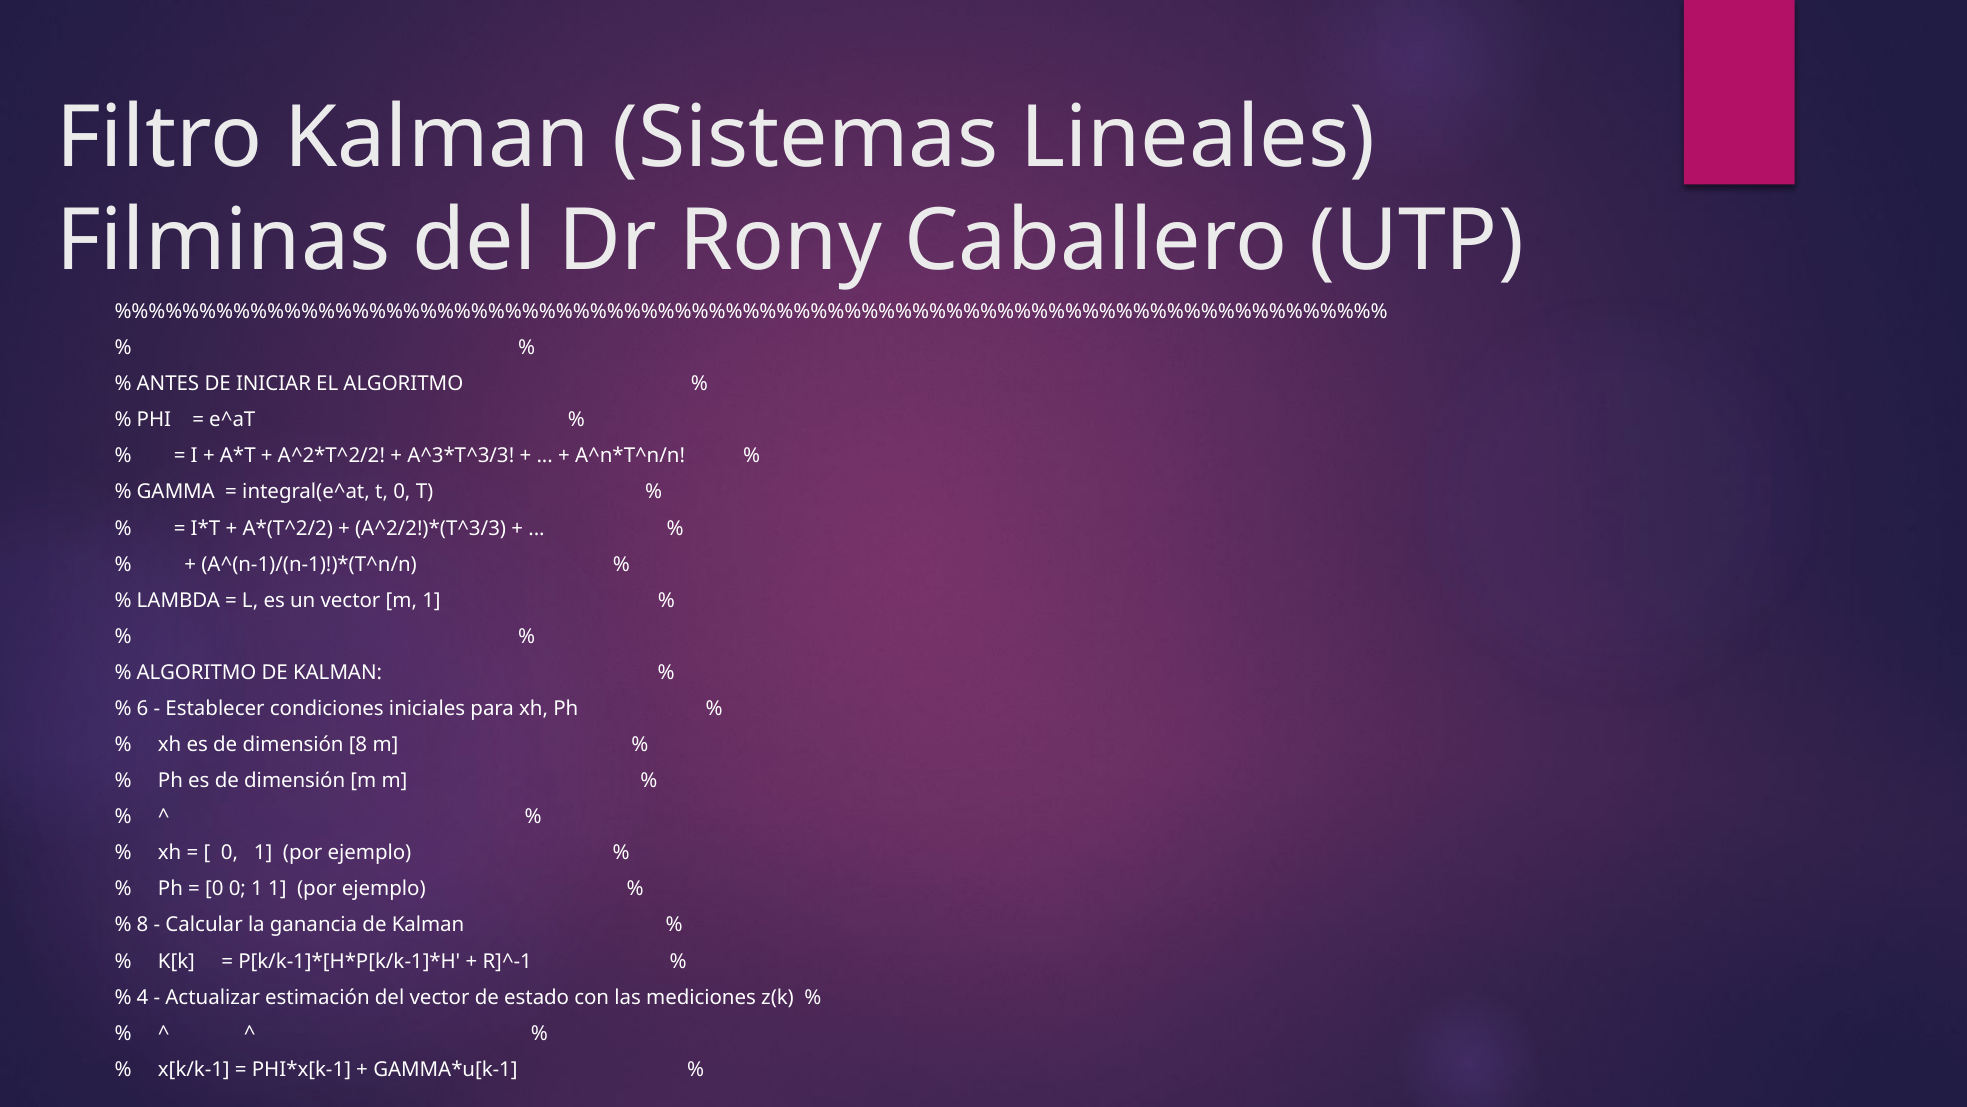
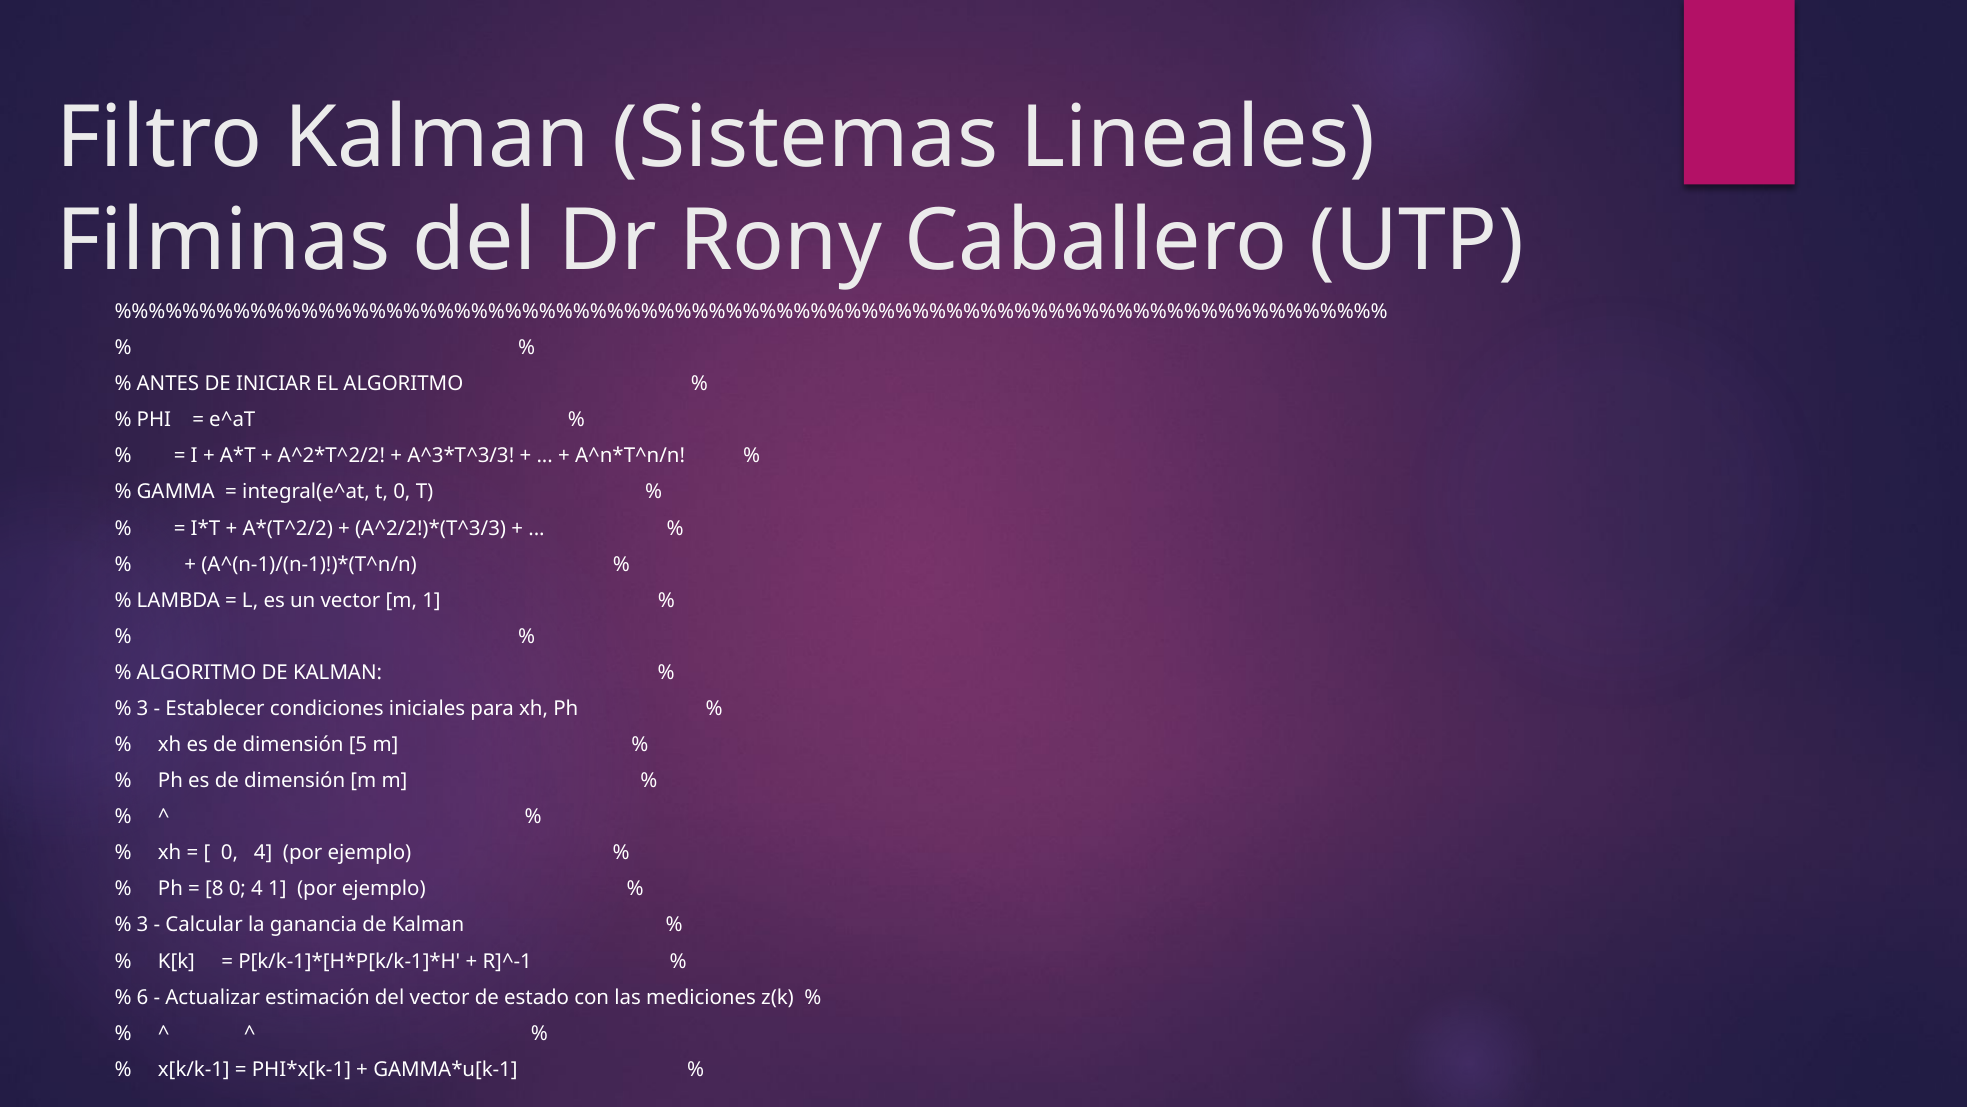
6: 6 -> 3 (143, 708)
dimensión 8: 8 -> 5 (358, 744)
1: 1 -> 4 (263, 853)
0: 0 -> 8 (214, 889)
1: 1 -> 4 (257, 889)
8: 8 -> 3 (143, 925)
4: 4 -> 6 (143, 997)
